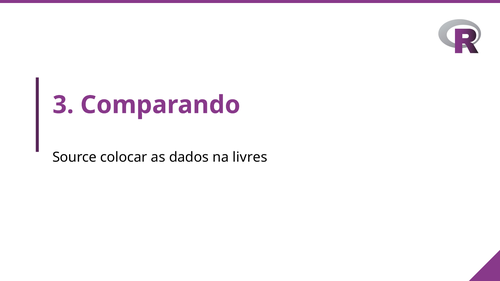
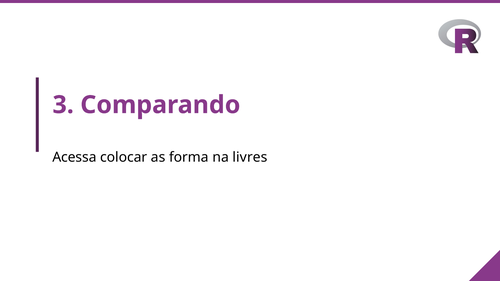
Source: Source -> Acessa (75, 158)
dados: dados -> forma (189, 158)
